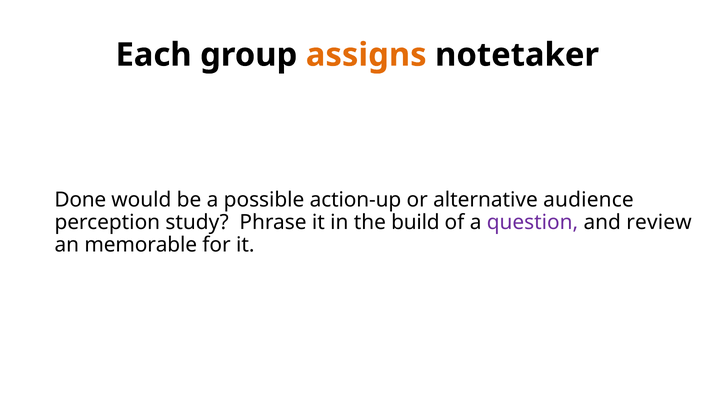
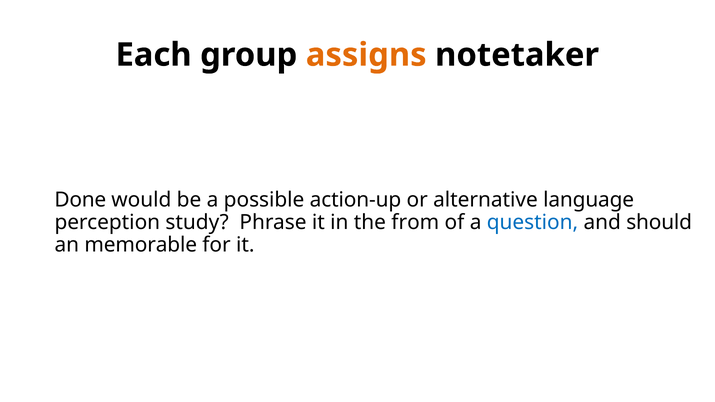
audience: audience -> language (589, 200)
build: build -> from (415, 223)
question colour: purple -> blue (532, 223)
review: review -> should (659, 223)
